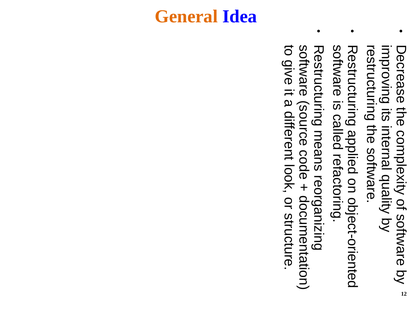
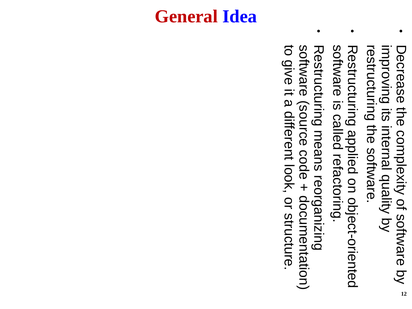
General colour: orange -> red (186, 16)
